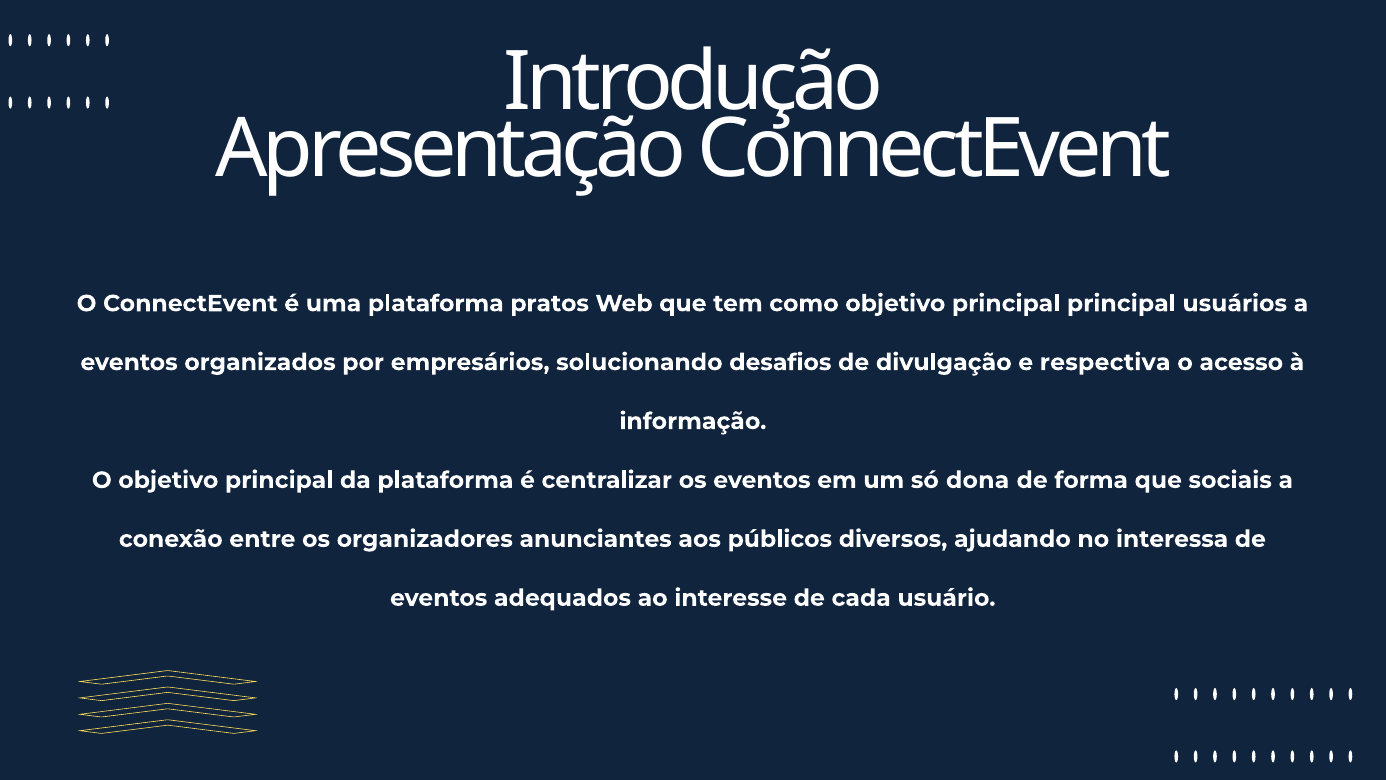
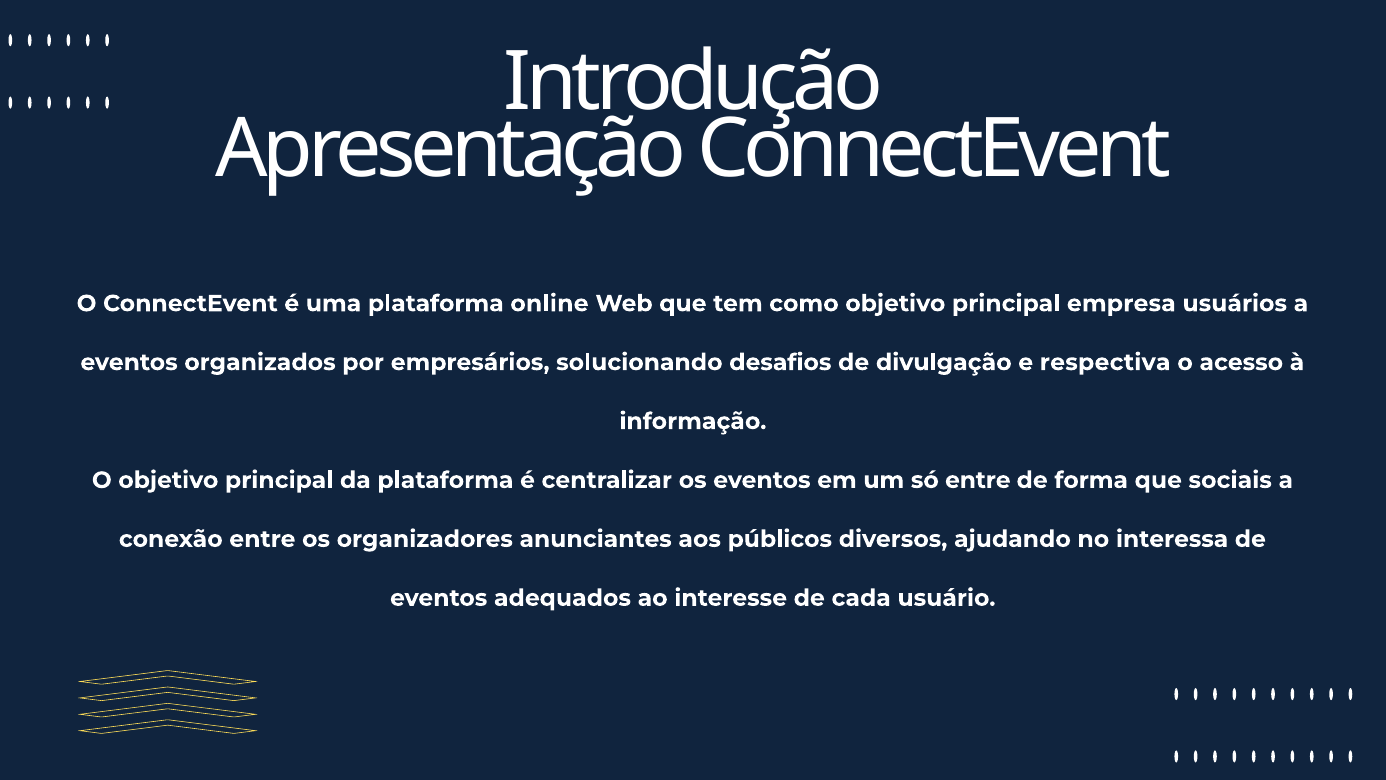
pratos: pratos -> online (549, 303)
principal principal: principal -> empresa (1121, 303)
só dona: dona -> entre (978, 480)
